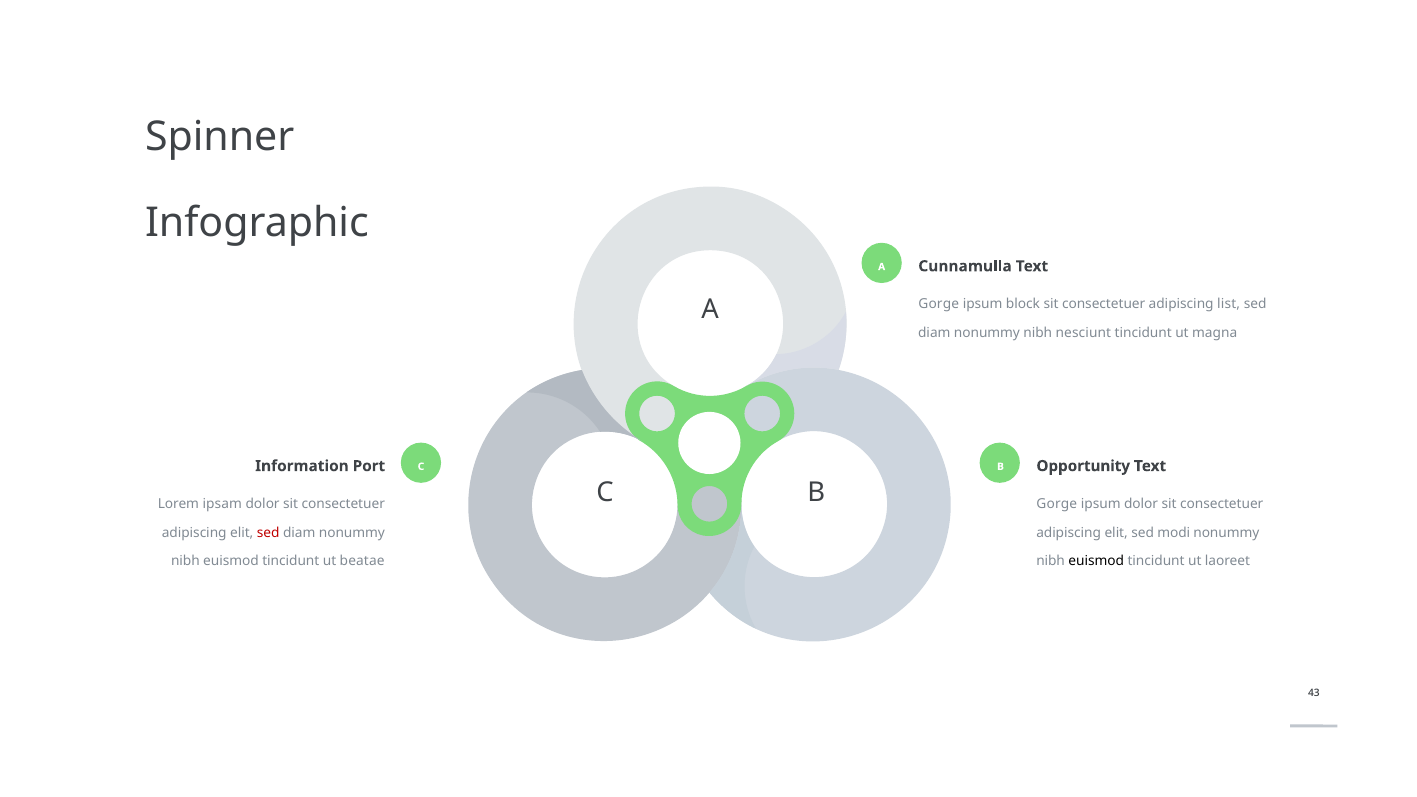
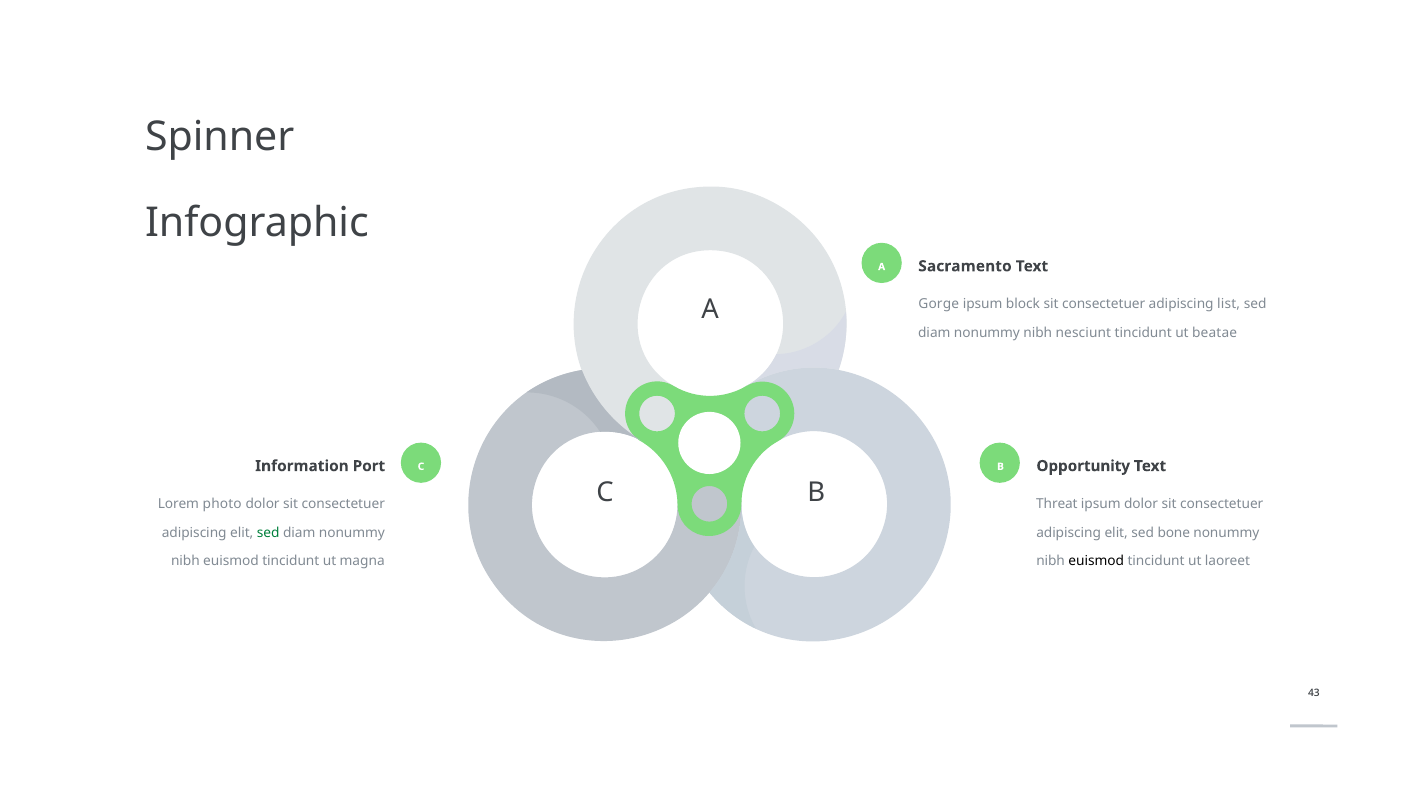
Cunnamulla: Cunnamulla -> Sacramento (965, 266)
magna: magna -> beatae (1215, 333)
ipsam: ipsam -> photo (222, 504)
Gorge: Gorge -> Threat (1057, 504)
sed colour: red -> green (268, 533)
modi: modi -> bone (1174, 533)
beatae: beatae -> magna (362, 561)
